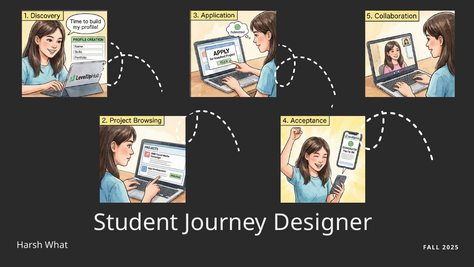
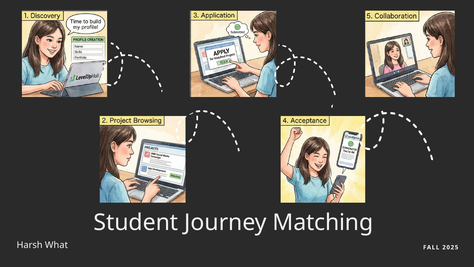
Designer: Designer -> Matching (323, 222)
